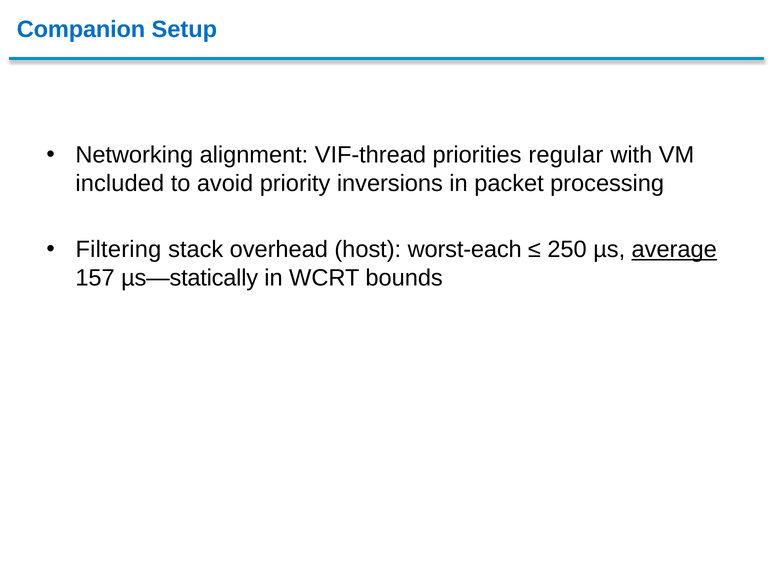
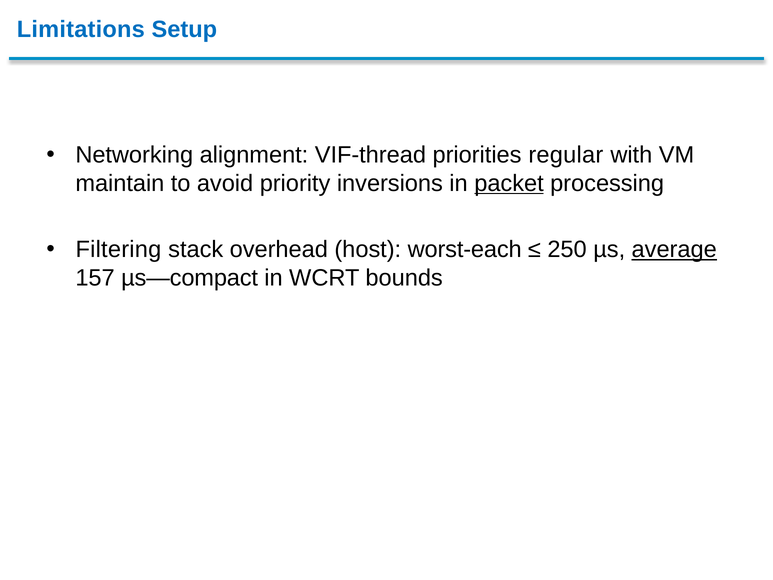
Companion: Companion -> Limitations (81, 30)
included: included -> maintain (120, 183)
packet underline: none -> present (509, 183)
µs—statically: µs—statically -> µs—compact (190, 278)
